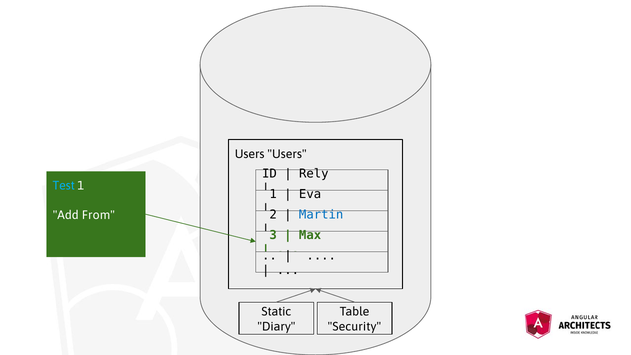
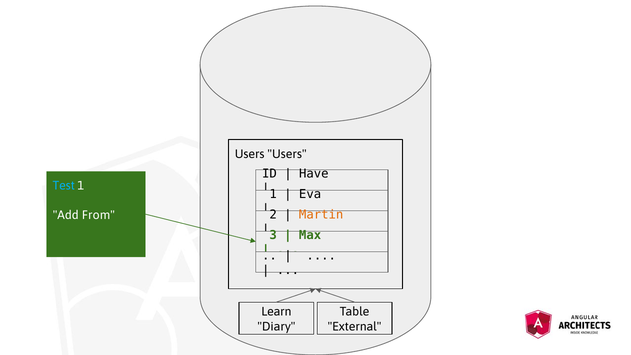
Rely: Rely -> Have (314, 174)
Martin colour: blue -> orange (321, 215)
Static: Static -> Learn (276, 312)
Security: Security -> External (355, 326)
